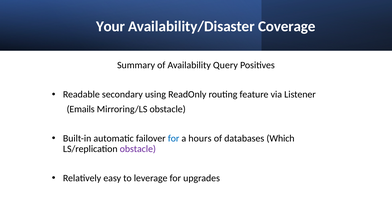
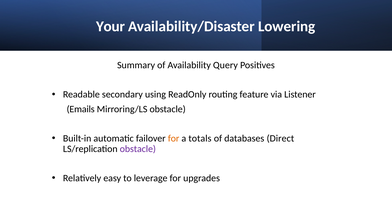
Coverage: Coverage -> Lowering (287, 27)
for colour: blue -> orange (174, 139)
hours: hours -> totals (200, 139)
Which: Which -> Direct (280, 139)
